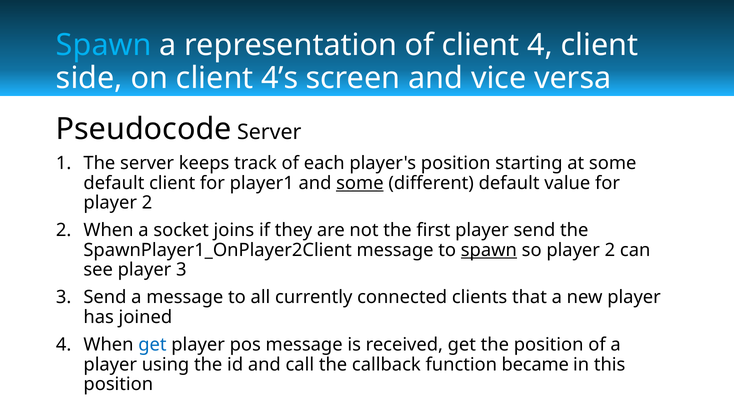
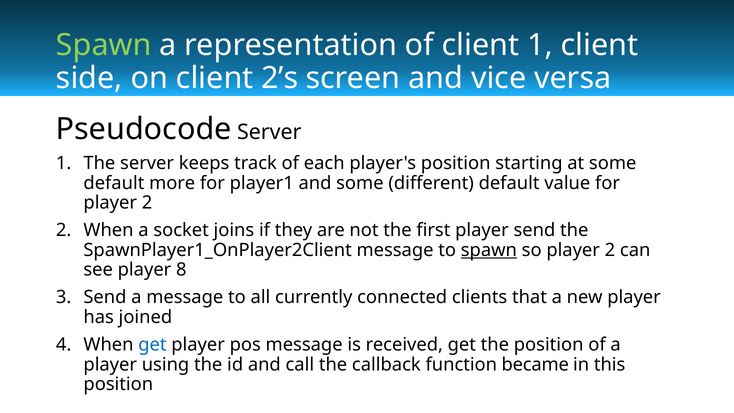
Spawn colour: light blue -> light green (104, 45)
client 4: 4 -> 1 (540, 45)
4’s: 4’s -> 2’s (280, 78)
default client: client -> more (172, 183)
some underline: present -> none (360, 183)
player 3: 3 -> 8 (181, 270)
